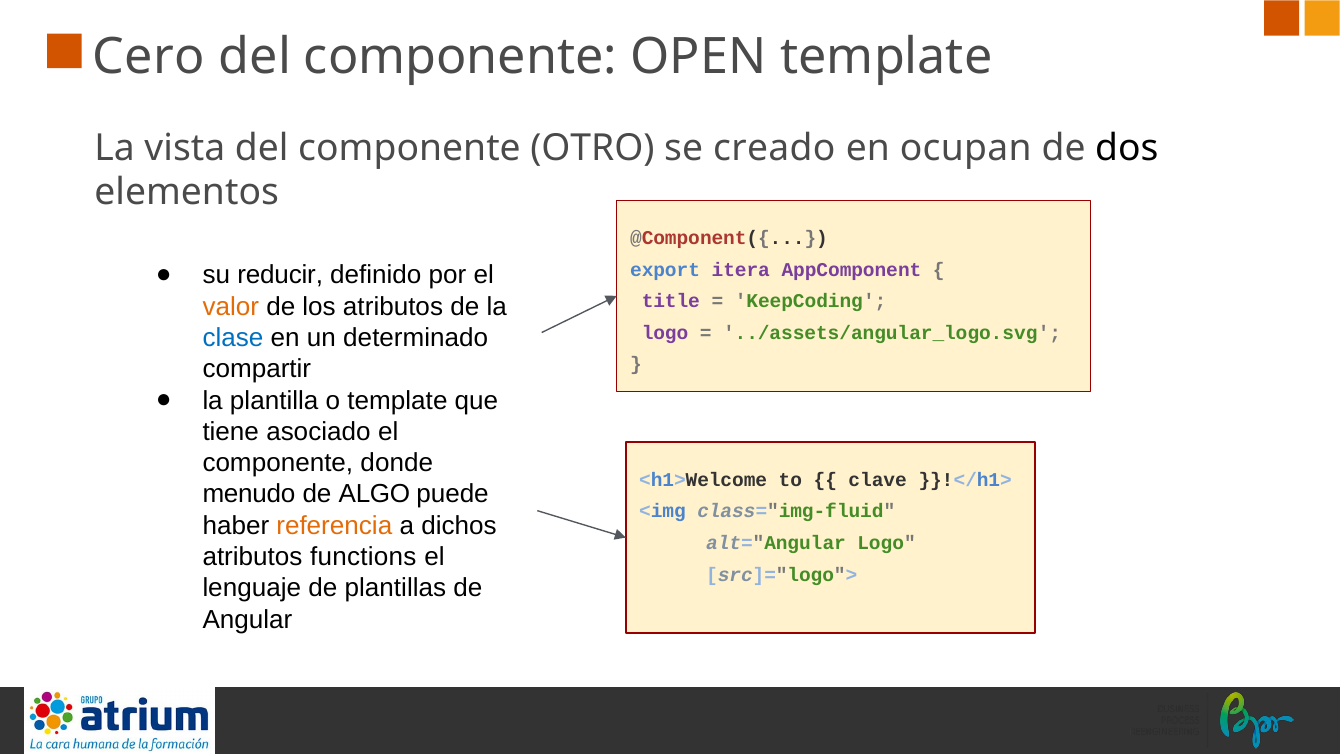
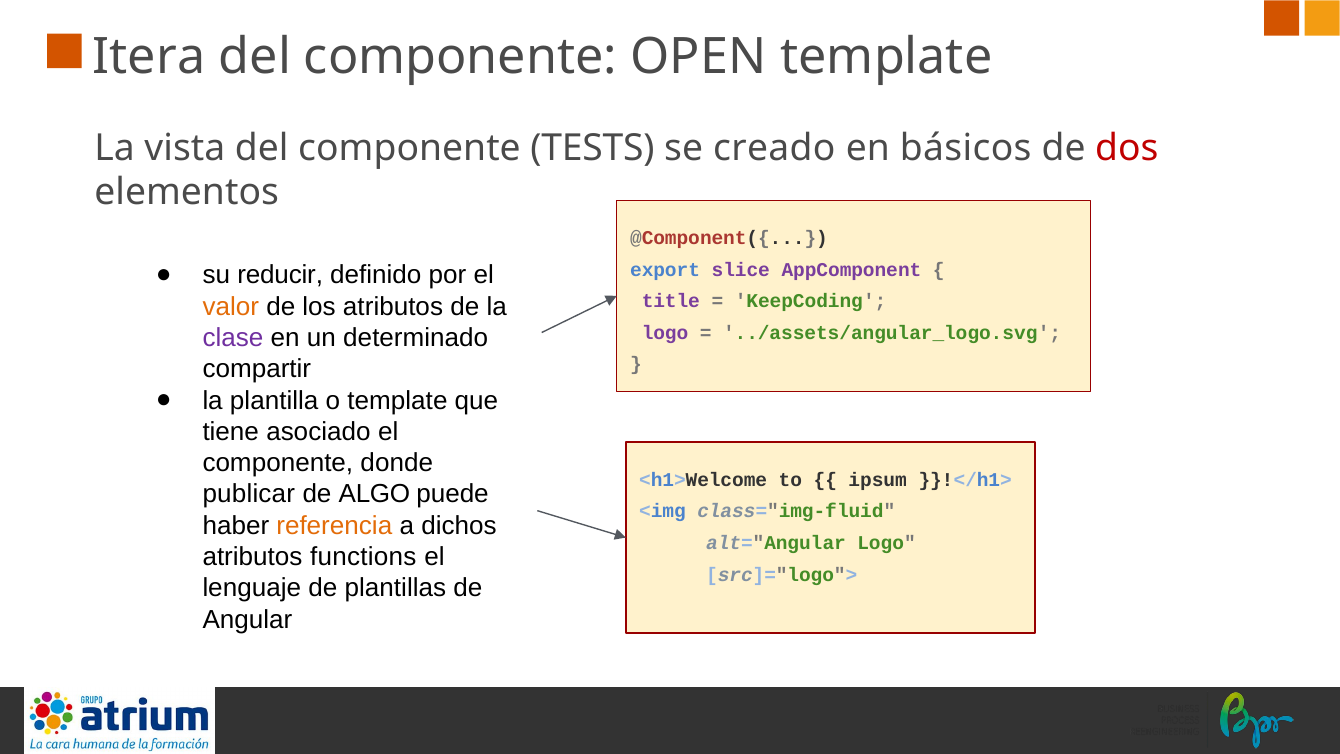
Cero: Cero -> Itera (149, 57)
OTRO: OTRO -> TESTS (592, 148)
ocupan: ocupan -> básicos (966, 148)
dos colour: black -> red (1127, 148)
itera: itera -> slice (741, 270)
clase colour: blue -> purple (233, 338)
clave: clave -> ipsum (878, 480)
menudo: menudo -> publicar (249, 494)
